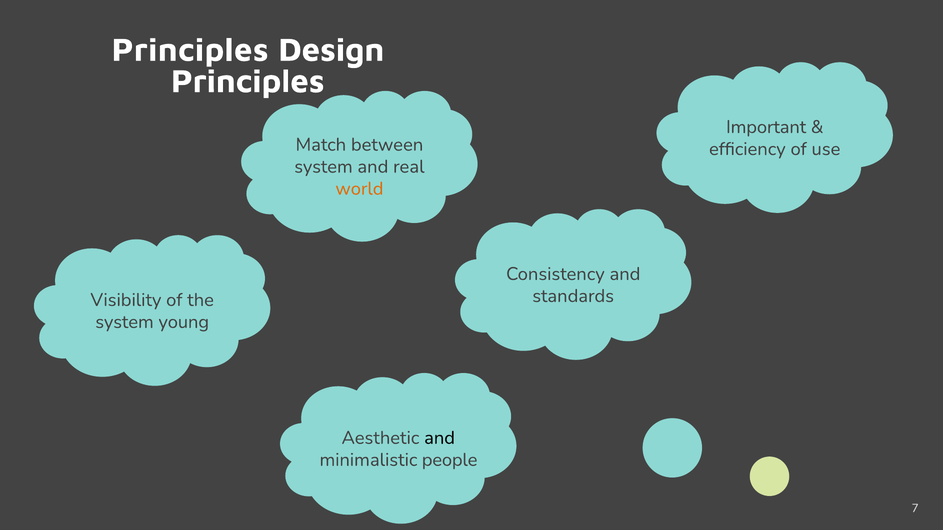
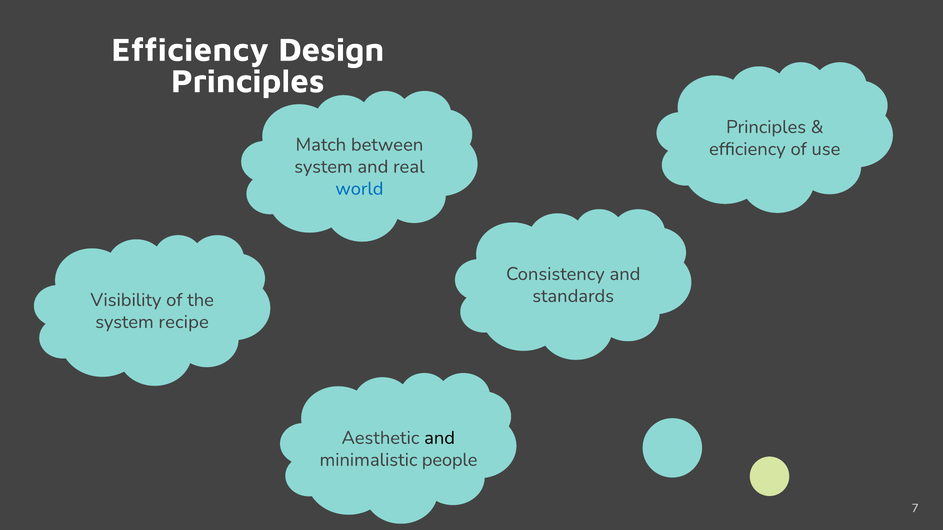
Principles: Principles -> Efficiency (190, 50)
Important: Important -> Principles (766, 127)
world colour: orange -> blue (359, 189)
young: young -> recipe (184, 322)
